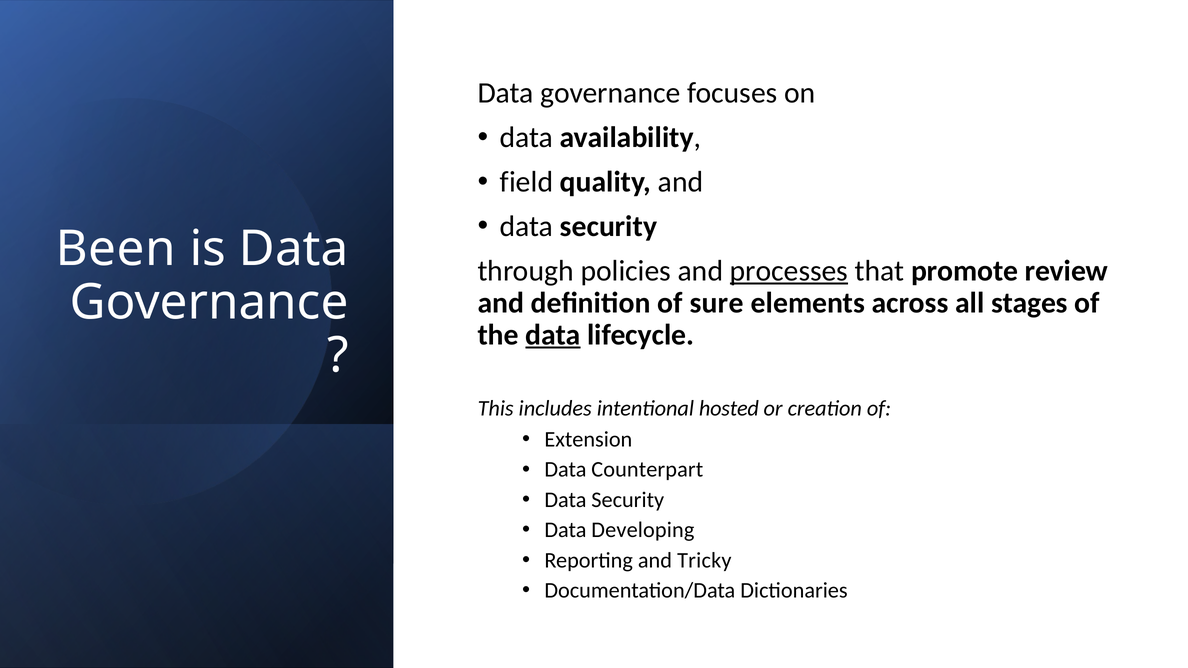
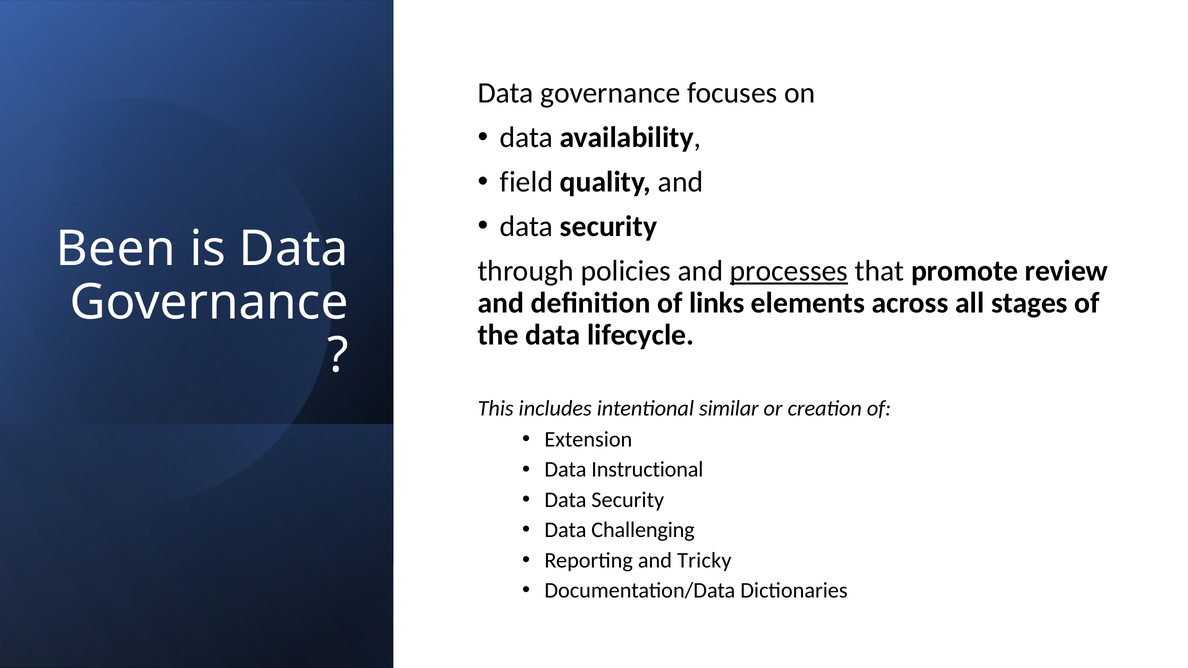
sure: sure -> links (717, 303)
data underline: present -> none (553, 335)
hosted: hosted -> similar (729, 409)
Counterpart: Counterpart -> Instructional (647, 470)
Developing: Developing -> Challenging (643, 530)
